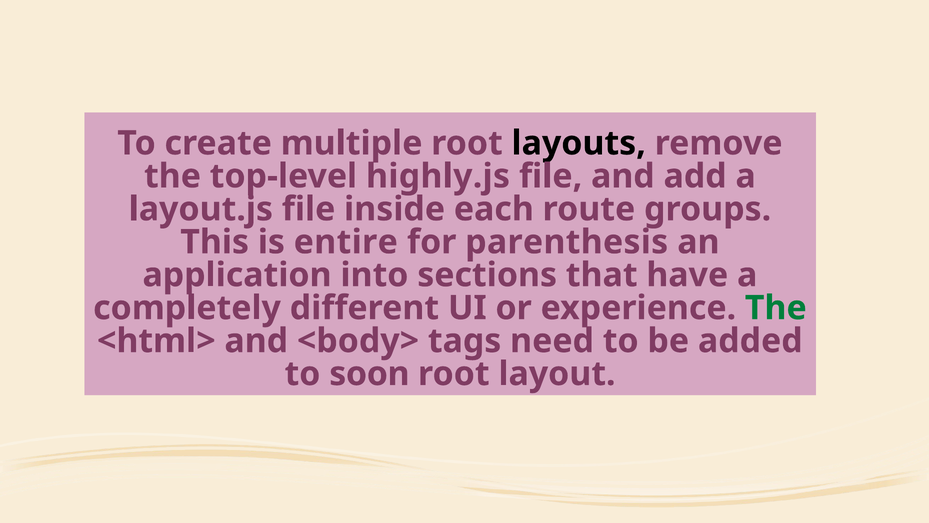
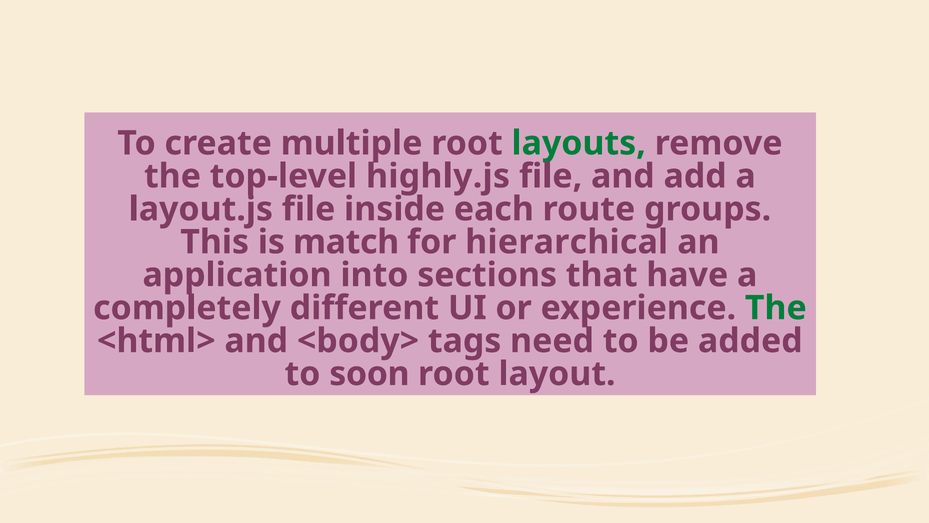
layouts colour: black -> green (579, 143)
entire: entire -> match (346, 242)
parenthesis: parenthesis -> hierarchical (567, 242)
